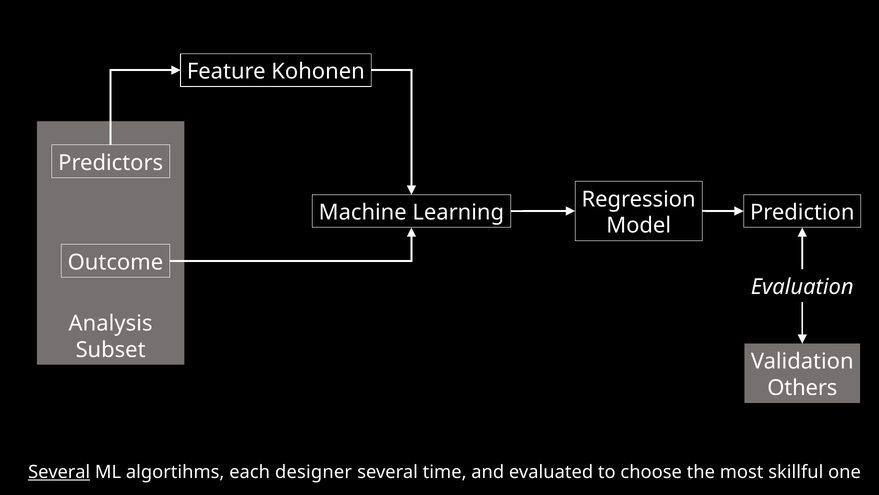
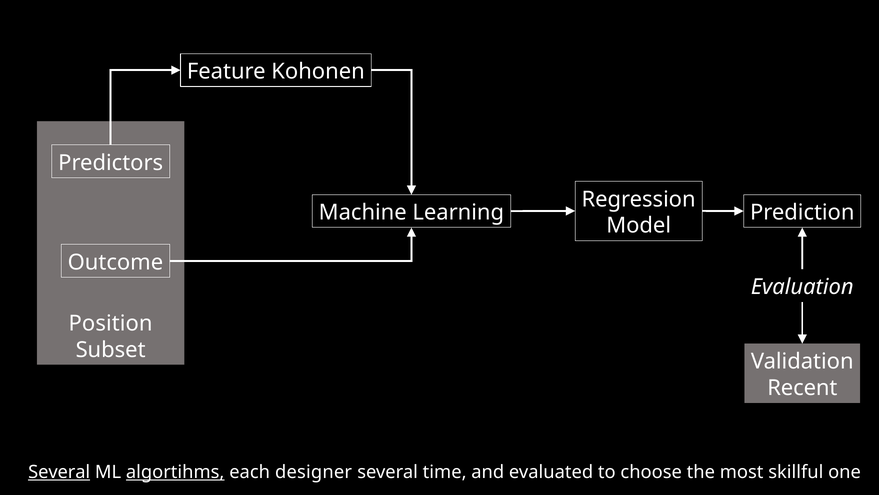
Analysis: Analysis -> Position (111, 323)
Others: Others -> Recent (802, 388)
algortihms underline: none -> present (175, 471)
